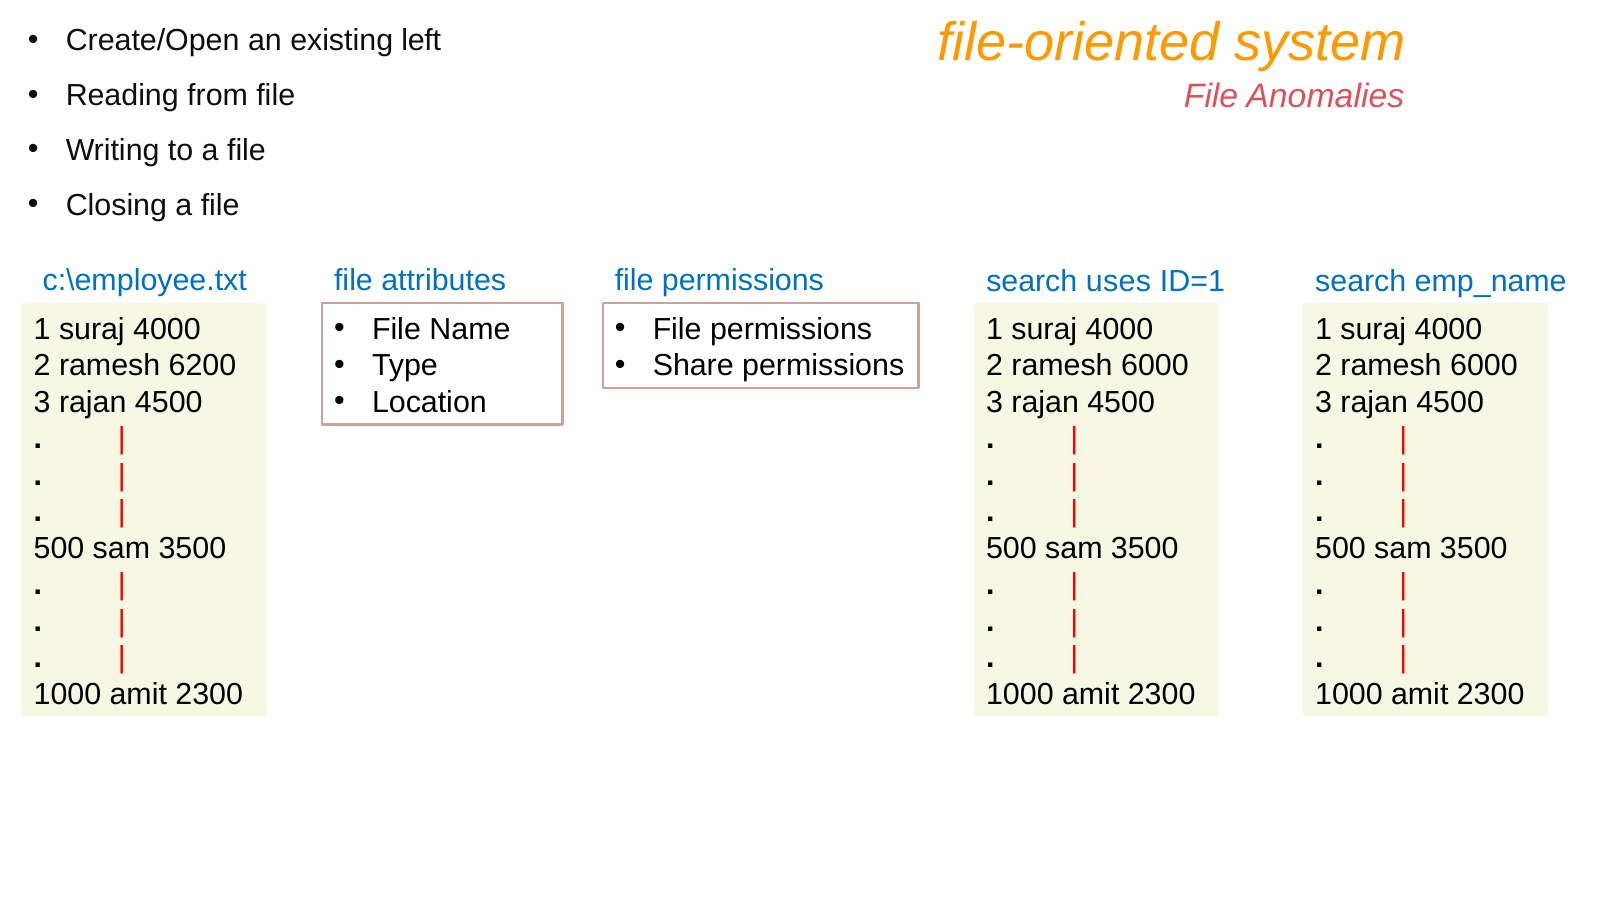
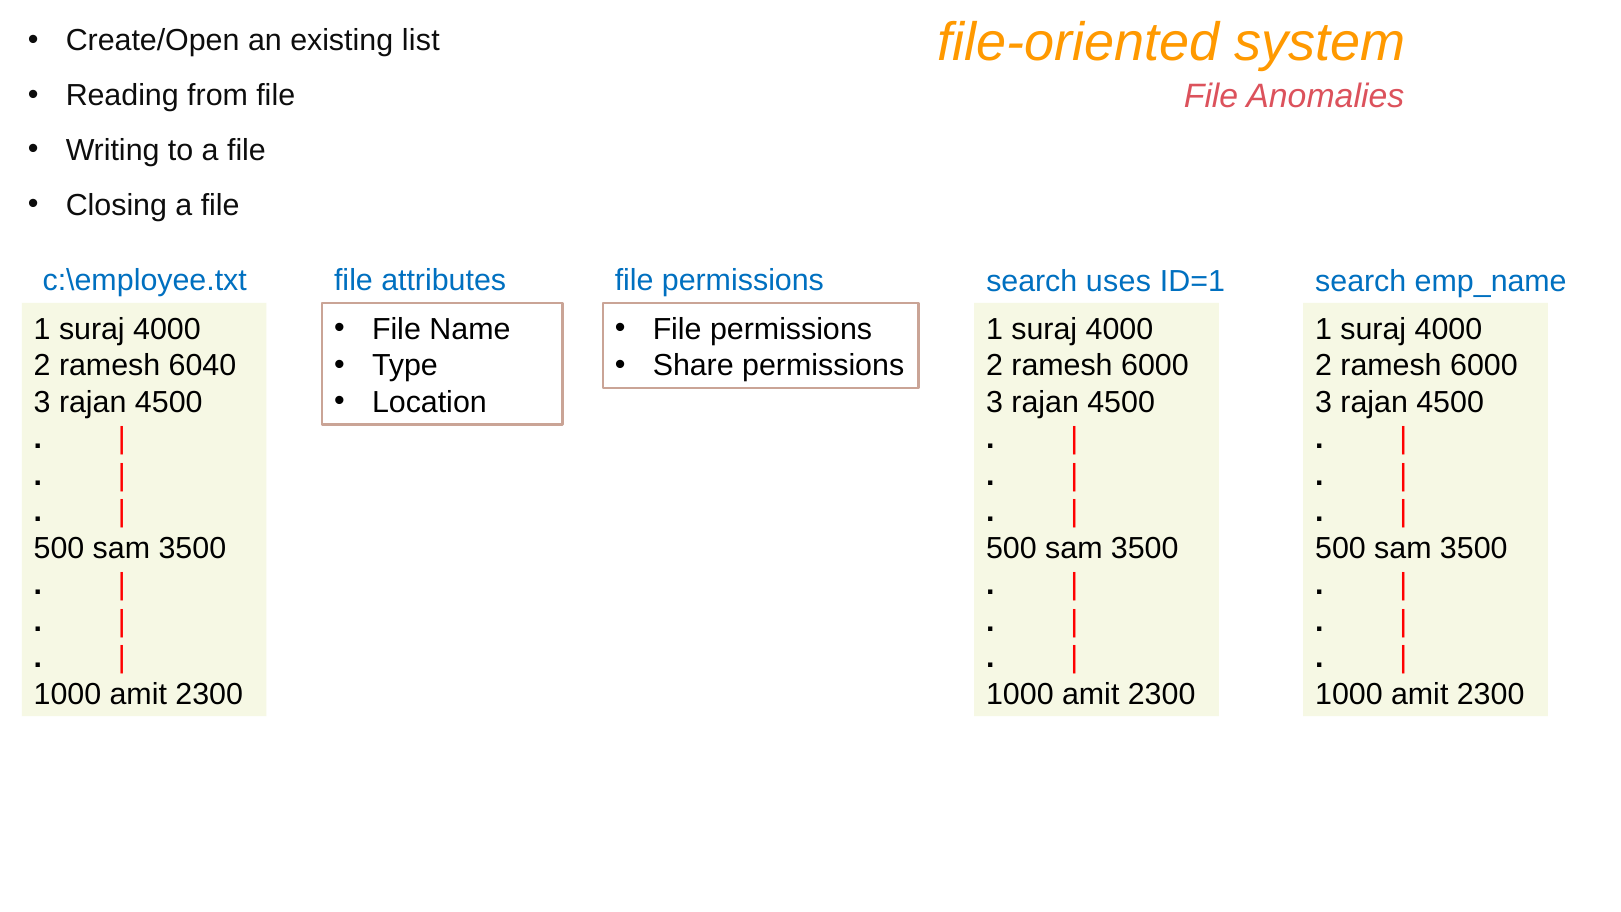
left: left -> list (421, 41)
6200: 6200 -> 6040 (202, 366)
